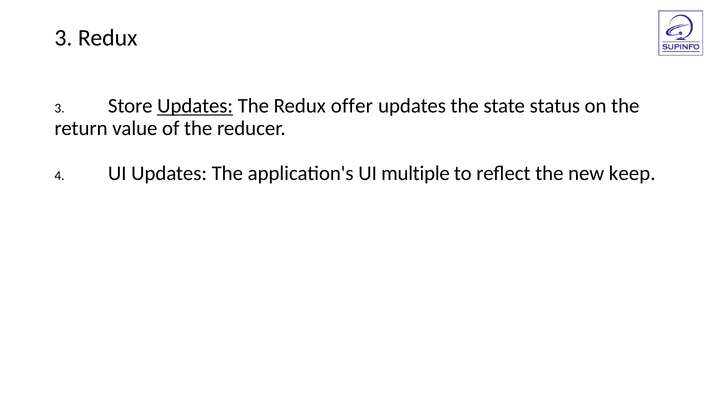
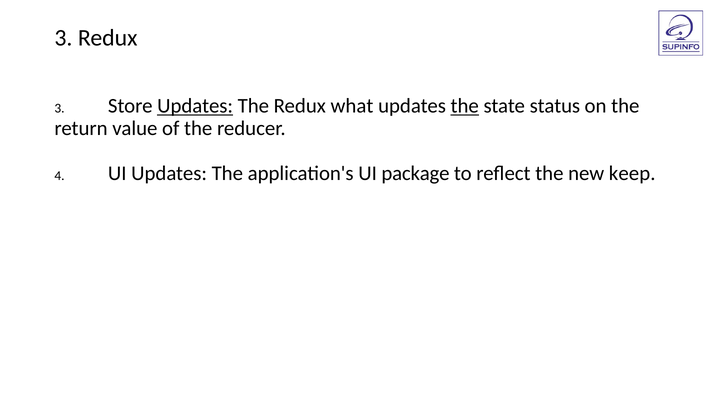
offer: offer -> what (352, 106)
the underline: none -> present (465, 106)
multiple: multiple -> package (415, 173)
